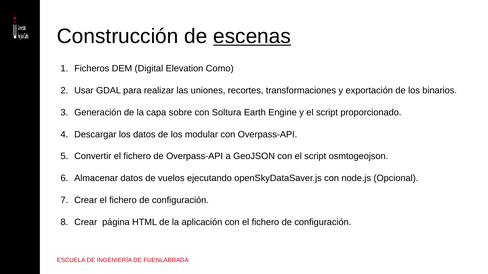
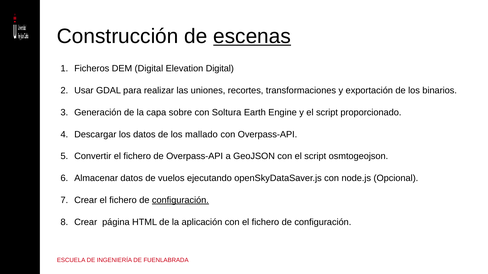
Elevation Como: Como -> Digital (220, 69)
modular: modular -> mallado (201, 135)
configuración underline: none -> present (180, 200)
